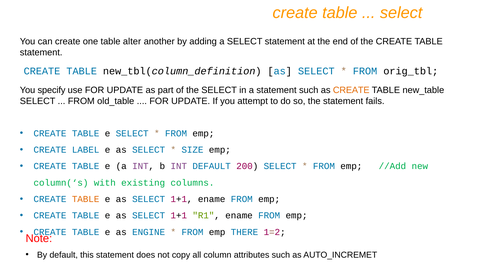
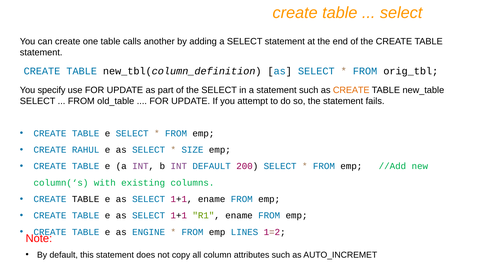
alter: alter -> calls (132, 41)
LABEL: LABEL -> RAHUL (86, 150)
TABLE colour: orange -> black (86, 199)
THERE: THERE -> LINES (245, 232)
